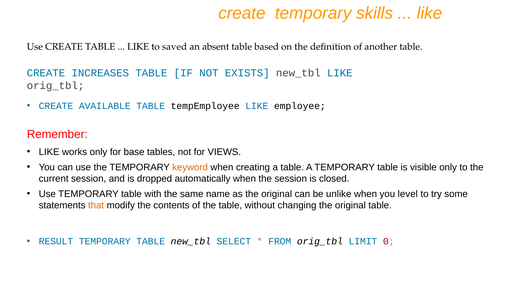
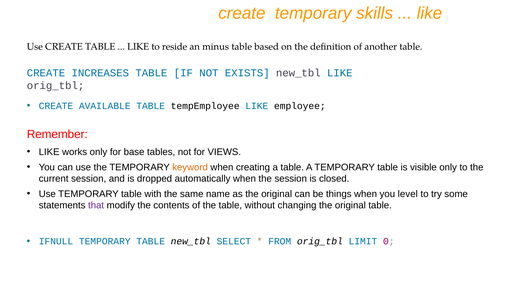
saved: saved -> reside (175, 47)
absent: absent -> minus (216, 47)
unlike: unlike -> things (339, 194)
that colour: orange -> purple (96, 205)
RESULT: RESULT -> IFNULL (56, 241)
